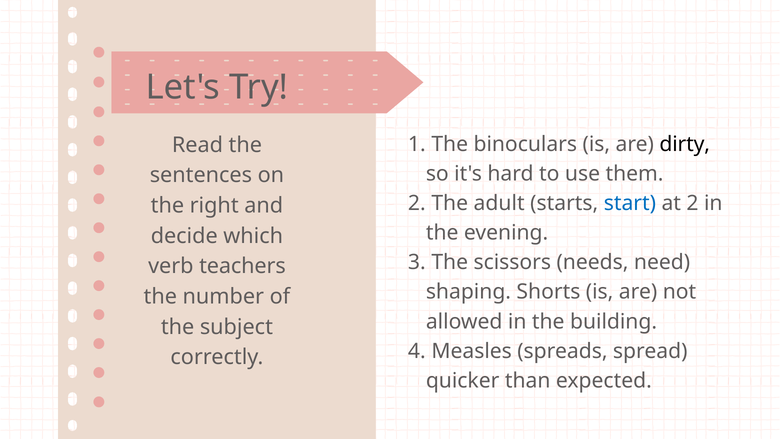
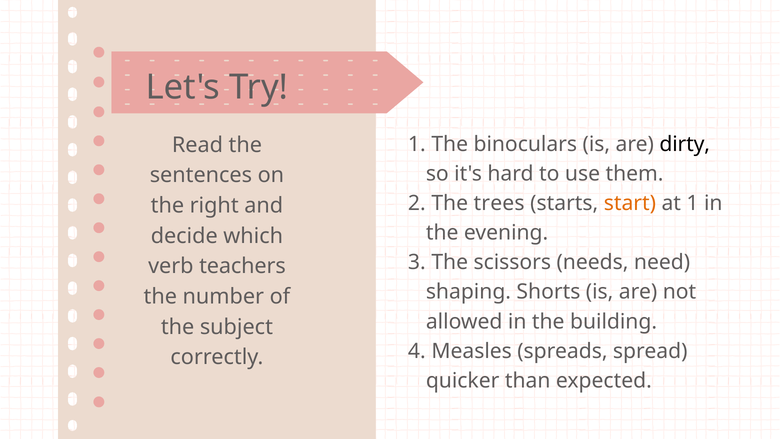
adult: adult -> trees (499, 203)
start colour: blue -> orange (630, 203)
at 2: 2 -> 1 (693, 203)
